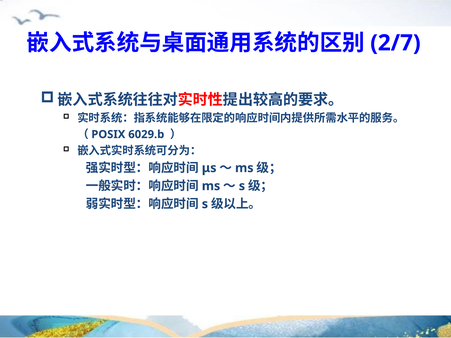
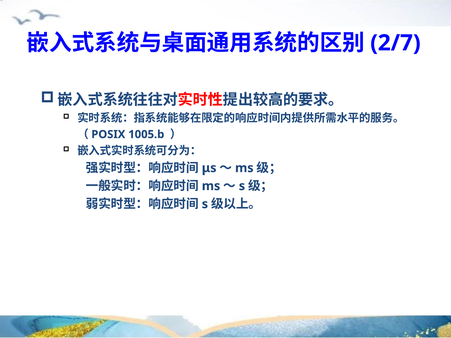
6029.b: 6029.b -> 1005.b (146, 135)
